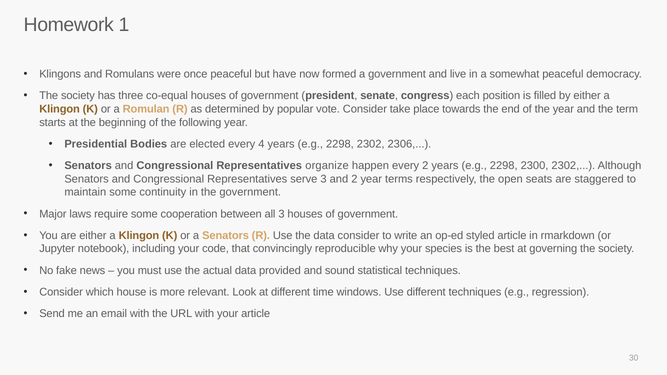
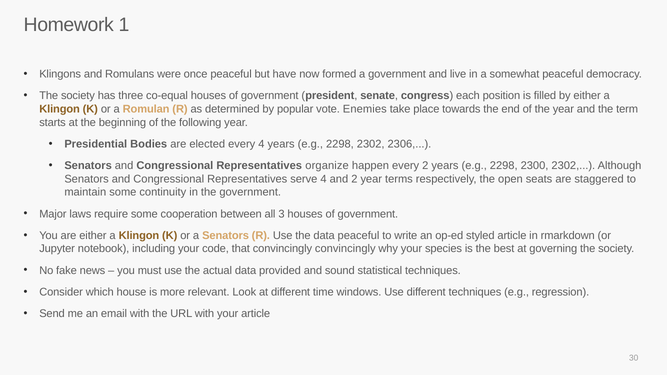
vote Consider: Consider -> Enemies (365, 109)
serve 3: 3 -> 4 (324, 179)
data consider: consider -> peaceful (359, 236)
convincingly reproducible: reproducible -> convincingly (345, 249)
